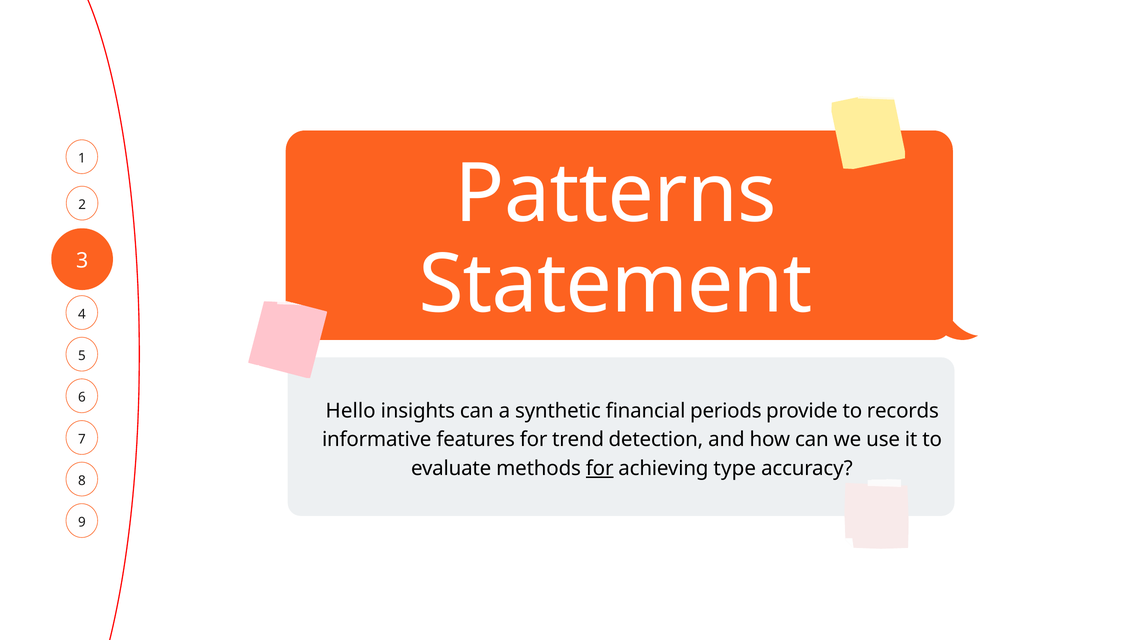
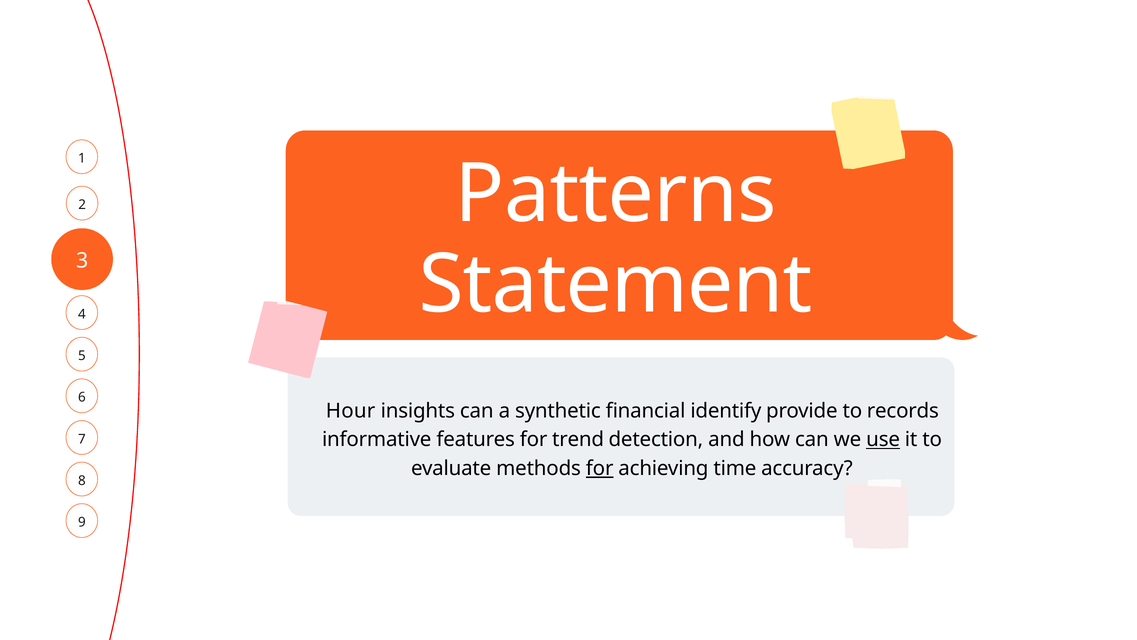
Hello: Hello -> Hour (351, 411)
periods: periods -> identify (726, 411)
use underline: none -> present (883, 439)
type: type -> time (735, 468)
